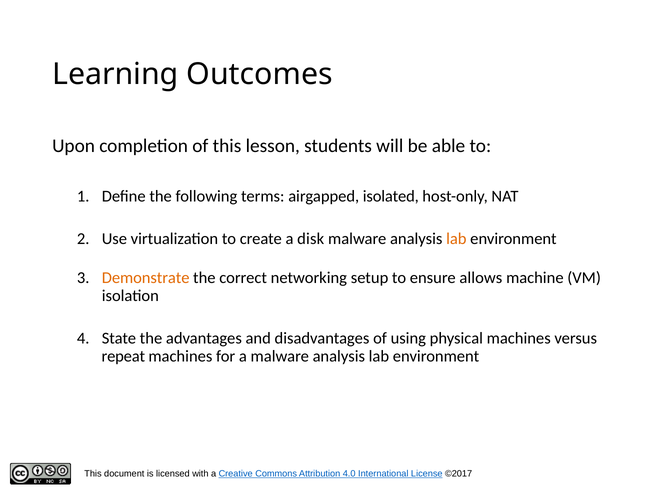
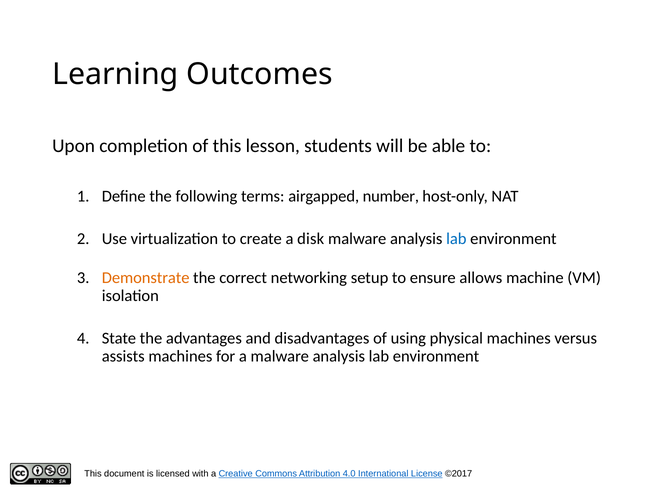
isolated: isolated -> number (391, 196)
lab colour: orange -> blue (456, 239)
repeat: repeat -> assists (123, 357)
